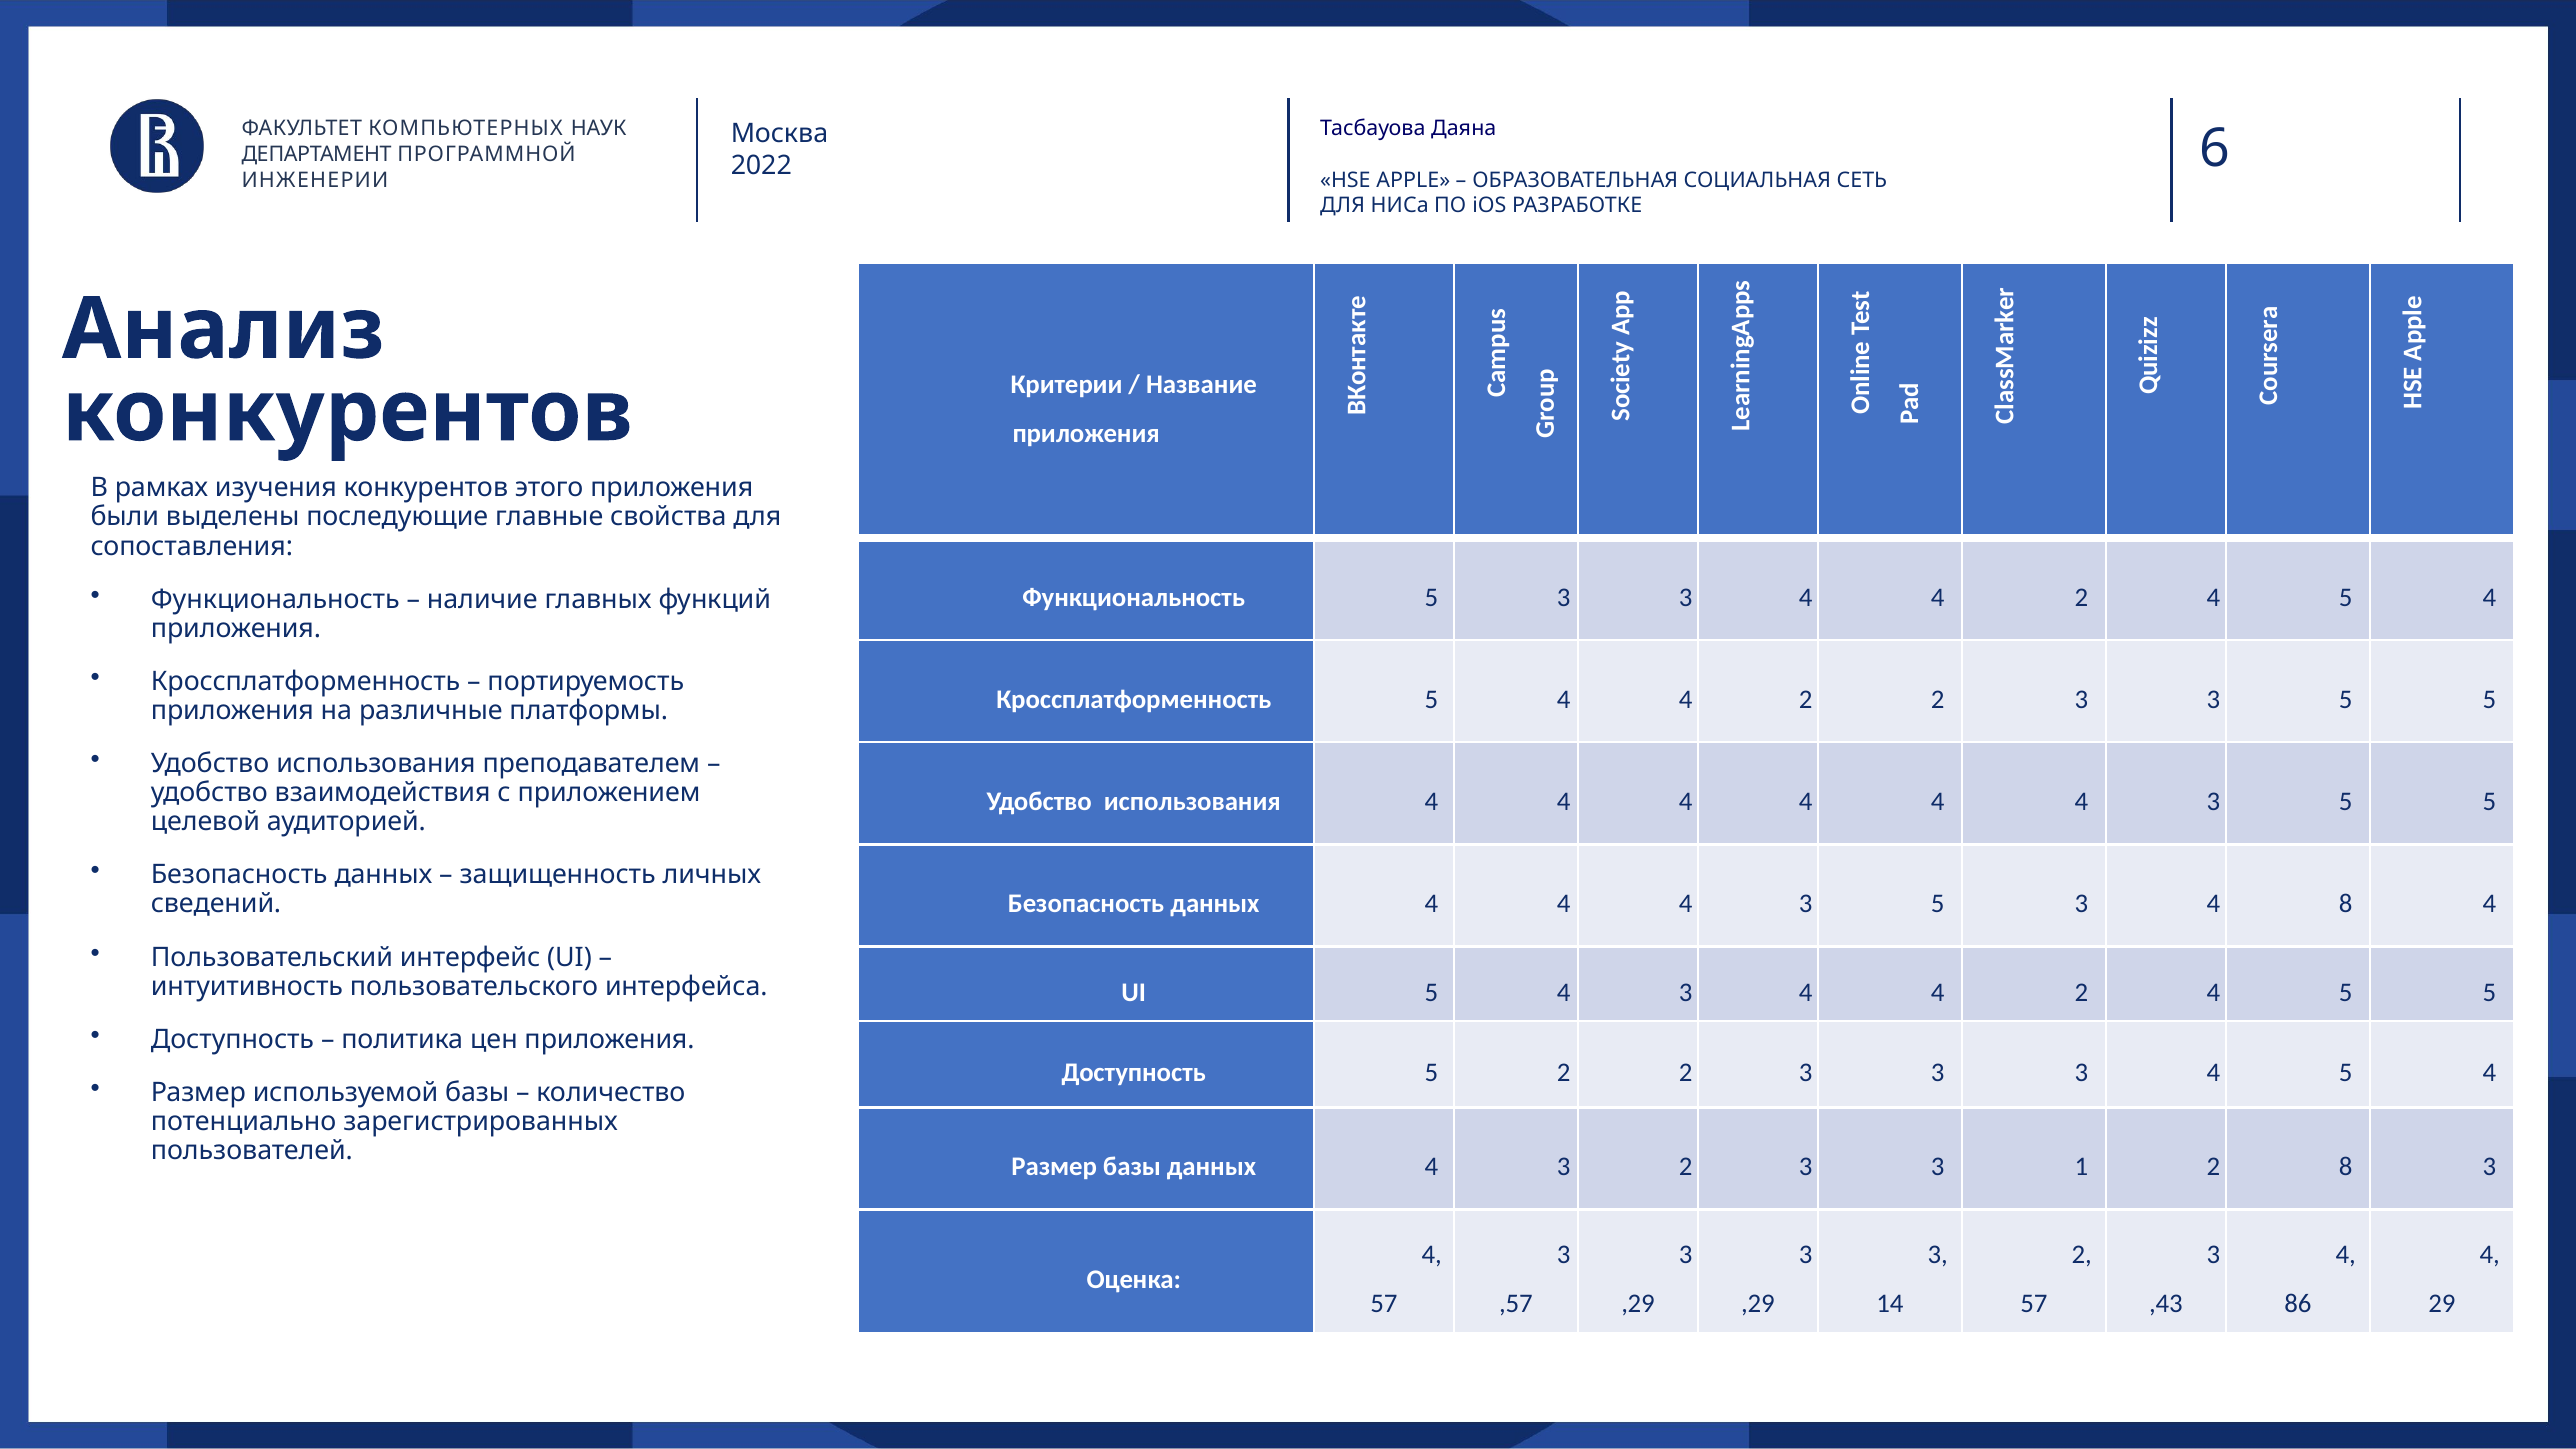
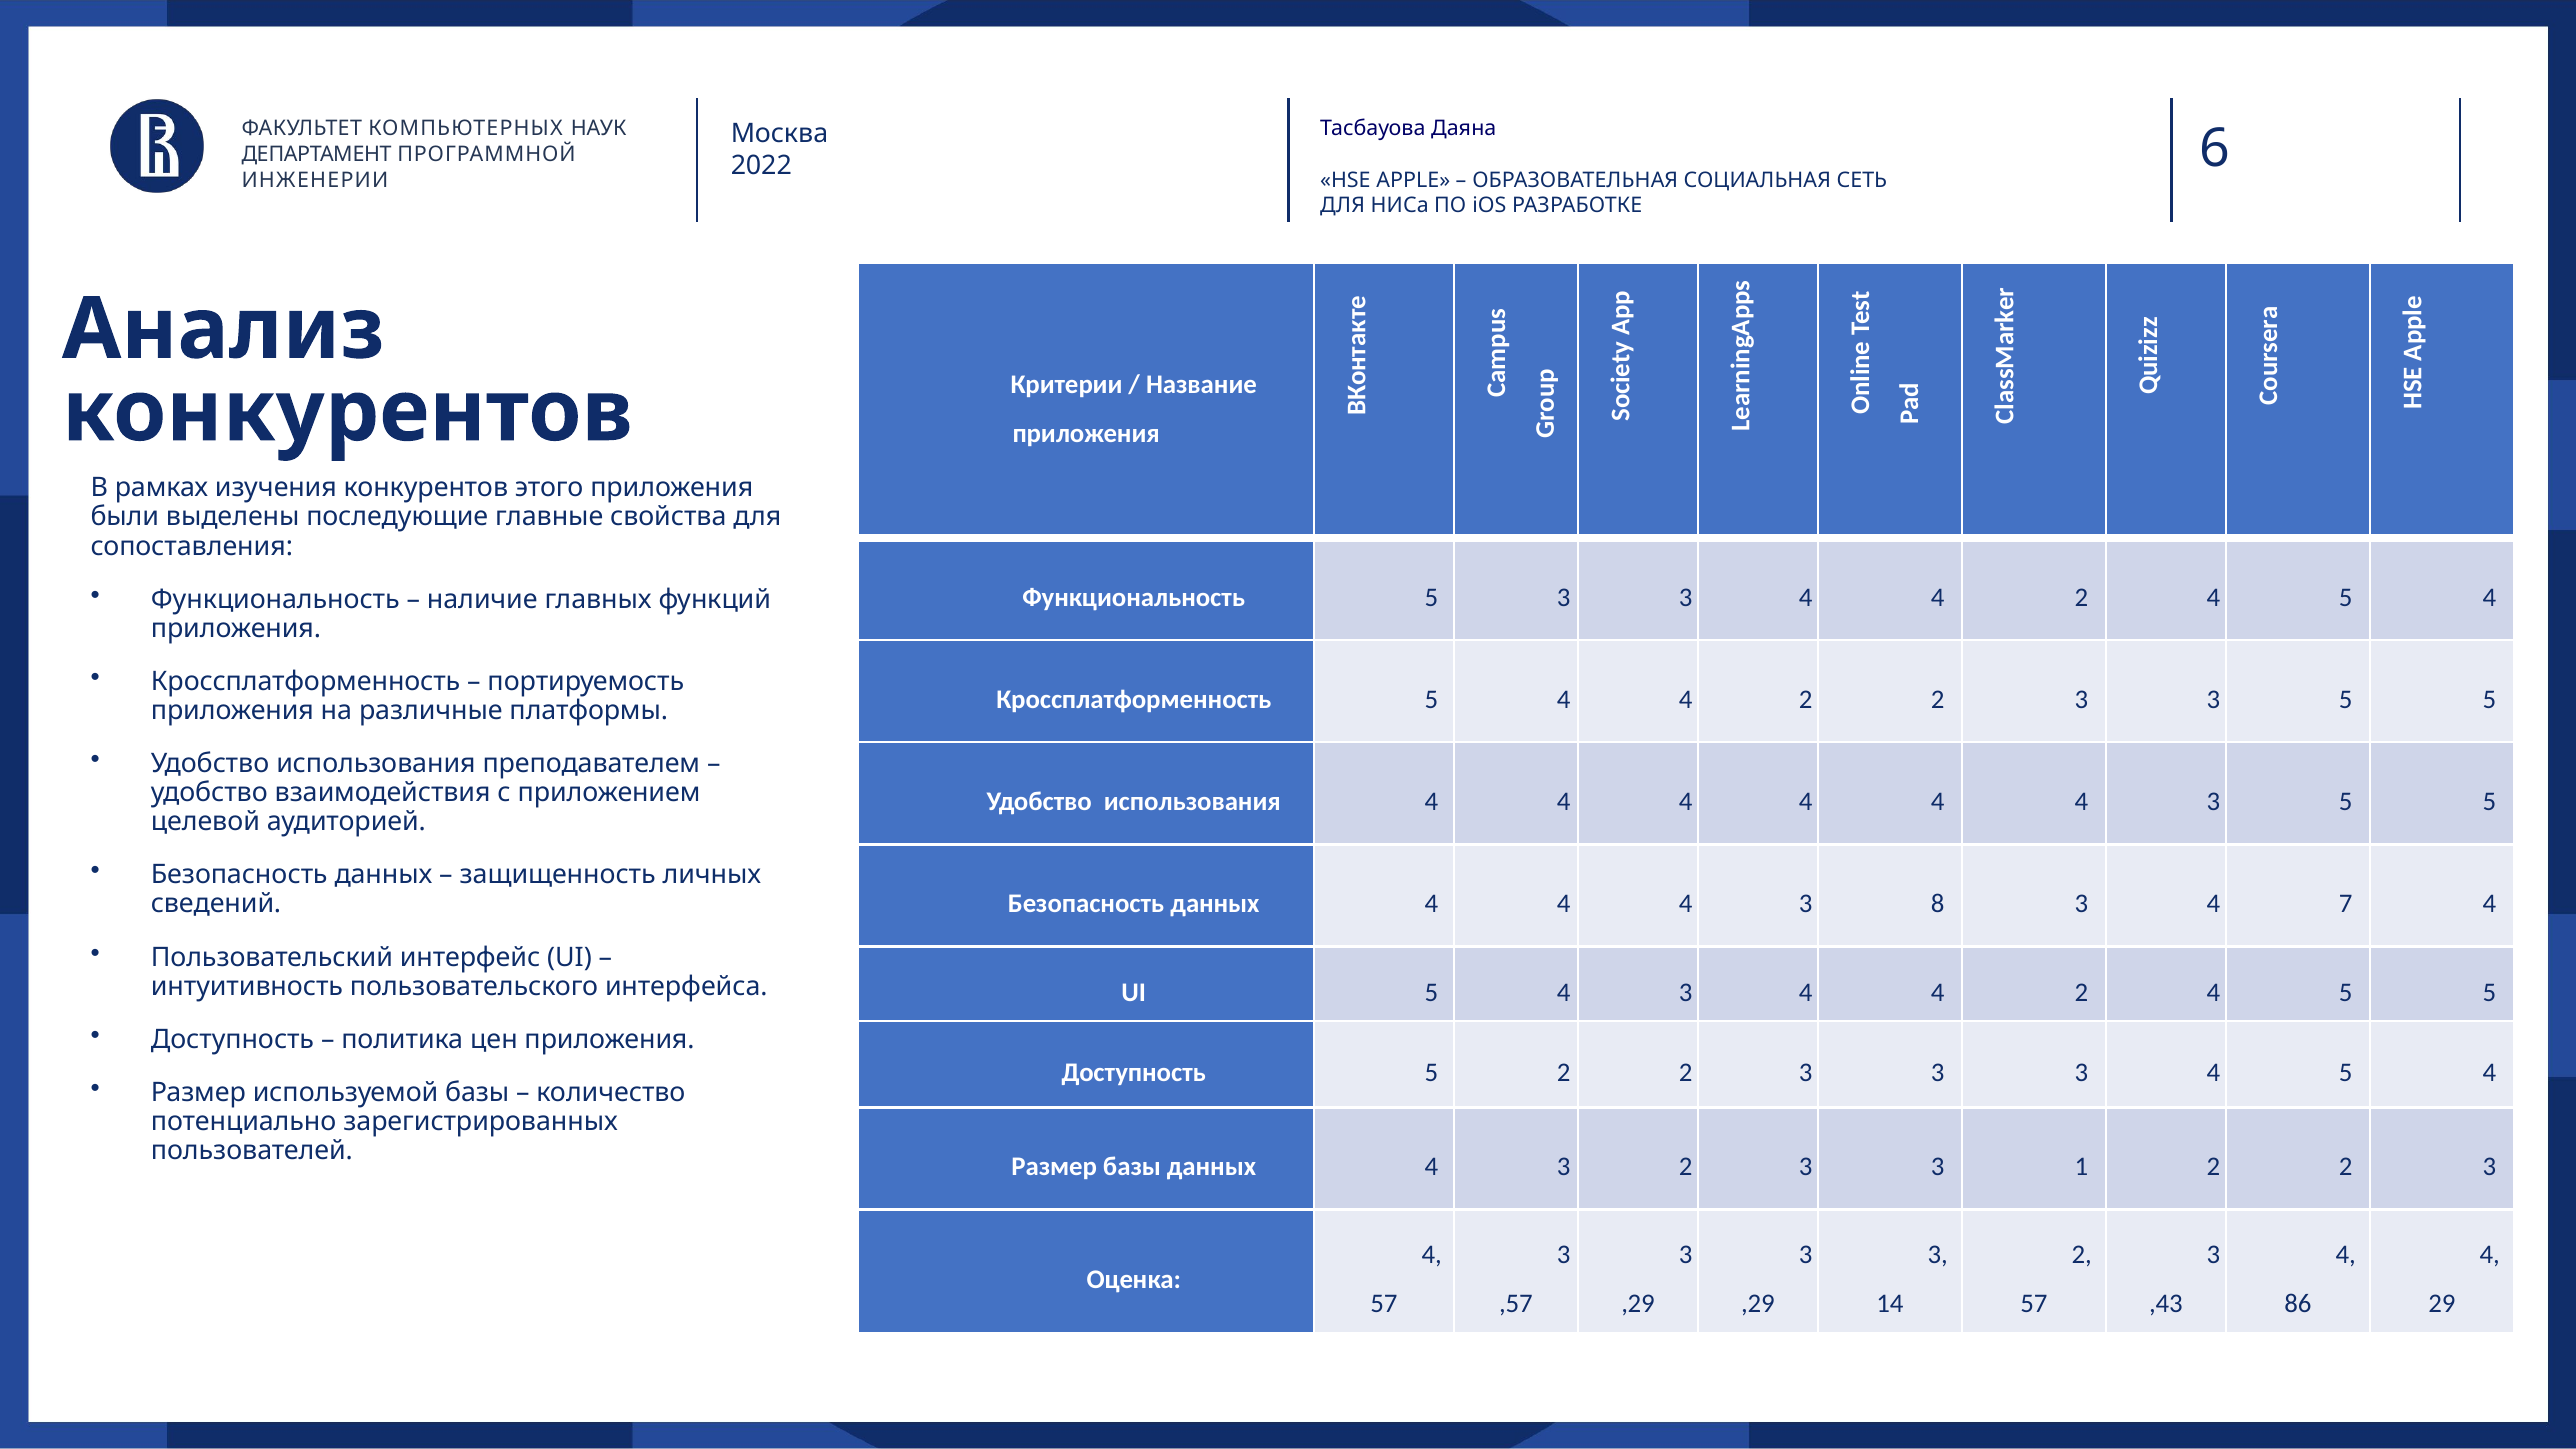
5: 5 -> 8 (1938, 904)
4 8: 8 -> 7 (2346, 904)
1 2 8: 8 -> 2 (2346, 1167)
